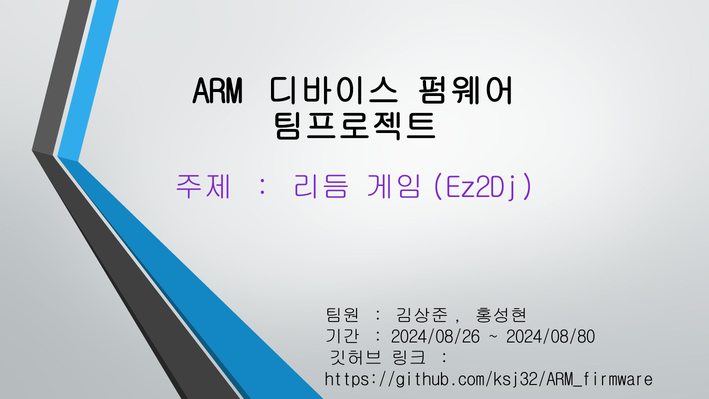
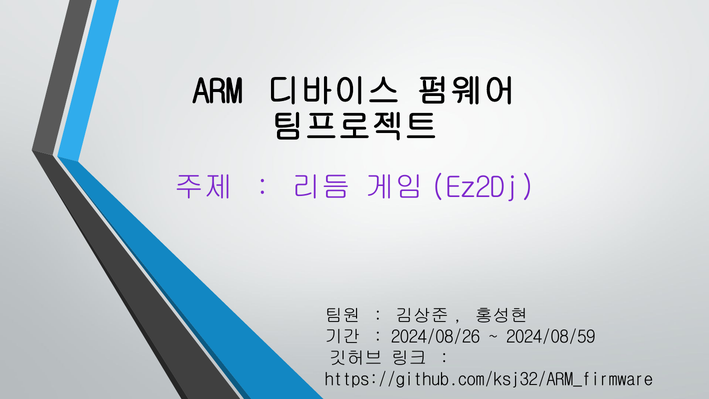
2024/08/80: 2024/08/80 -> 2024/08/59 (551, 337)
